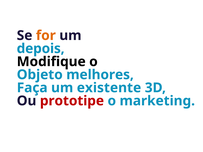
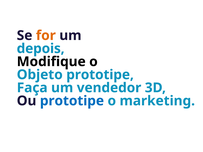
Objeto melhores: melhores -> prototipe (100, 75)
existente: existente -> vendedor (109, 88)
prototipe colour: red -> blue (72, 101)
